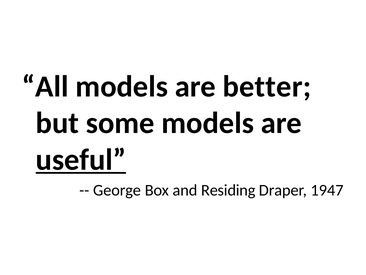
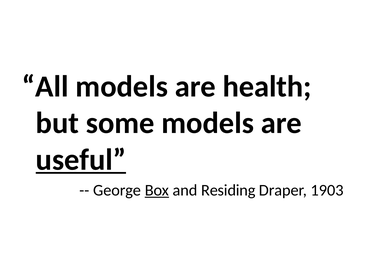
better: better -> health (267, 86)
Box underline: none -> present (157, 190)
1947: 1947 -> 1903 (327, 190)
